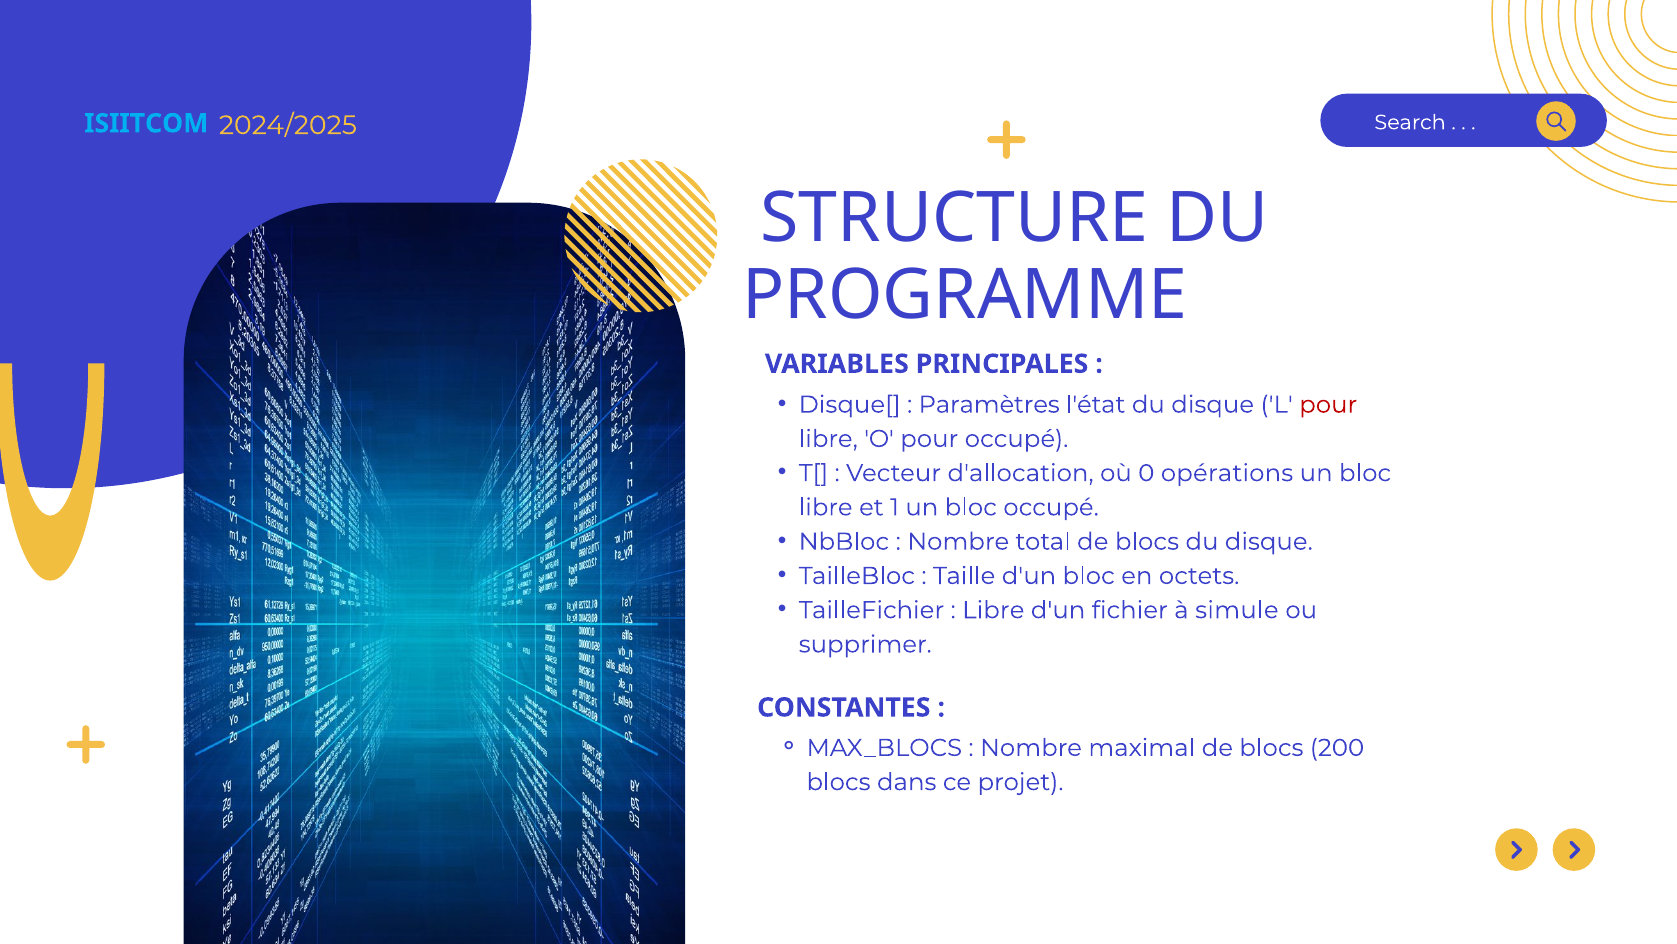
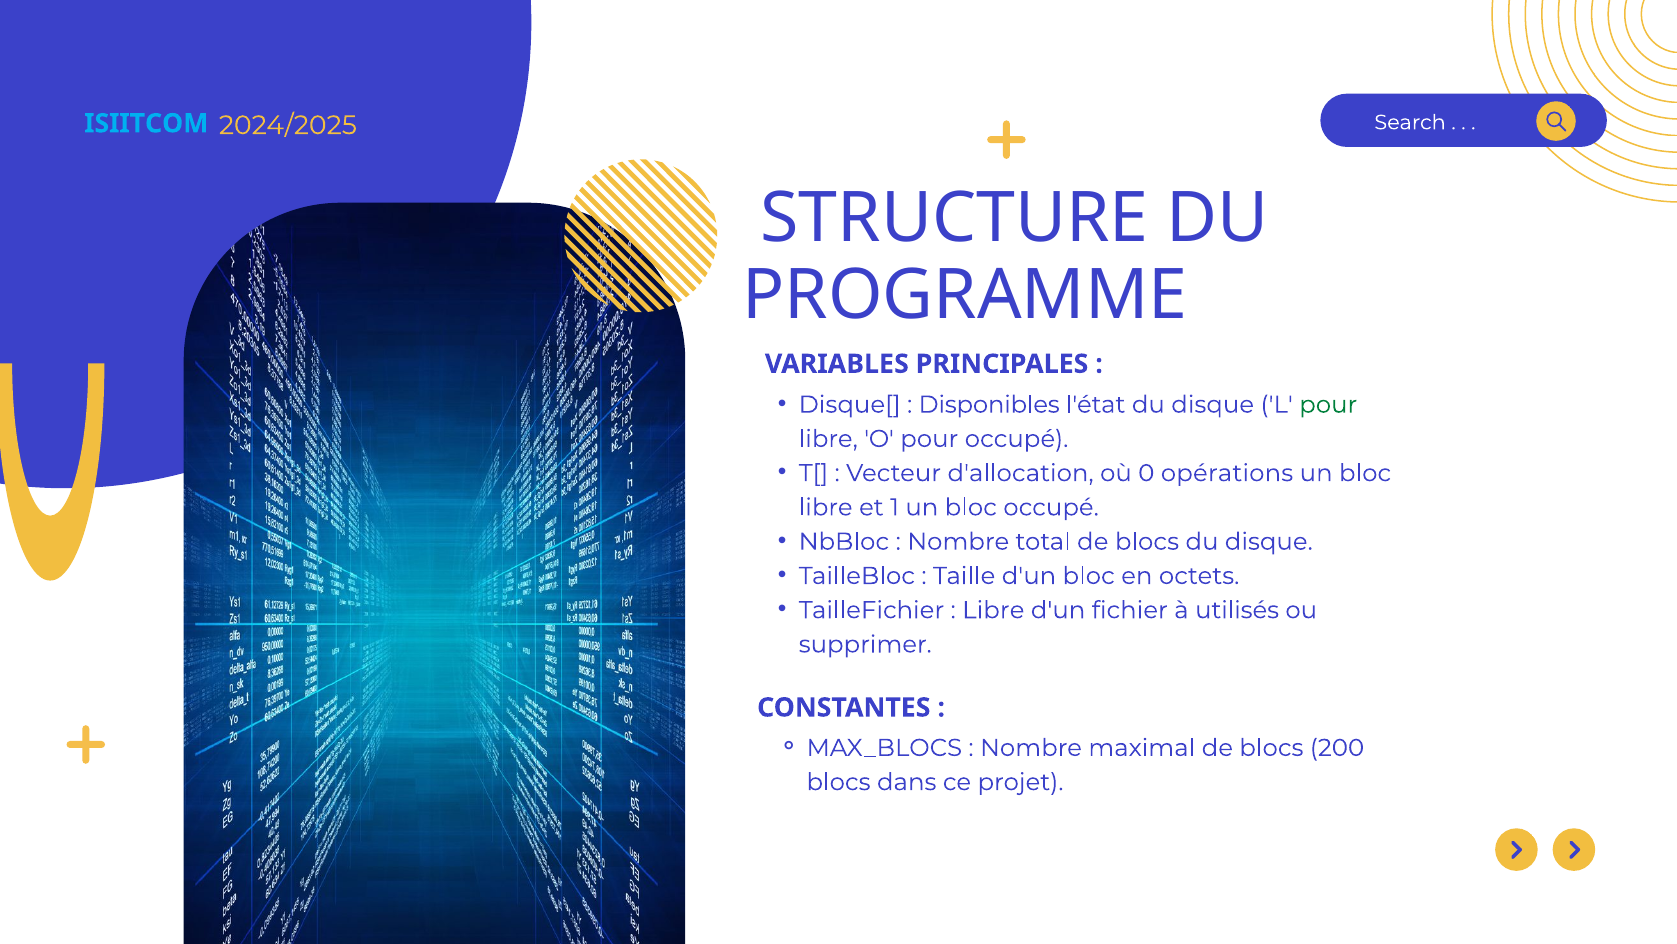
Paramètres: Paramètres -> Disponibles (989, 404)
pour colour: red -> green (1328, 404)
simule: simule -> utilisés (1237, 610)
